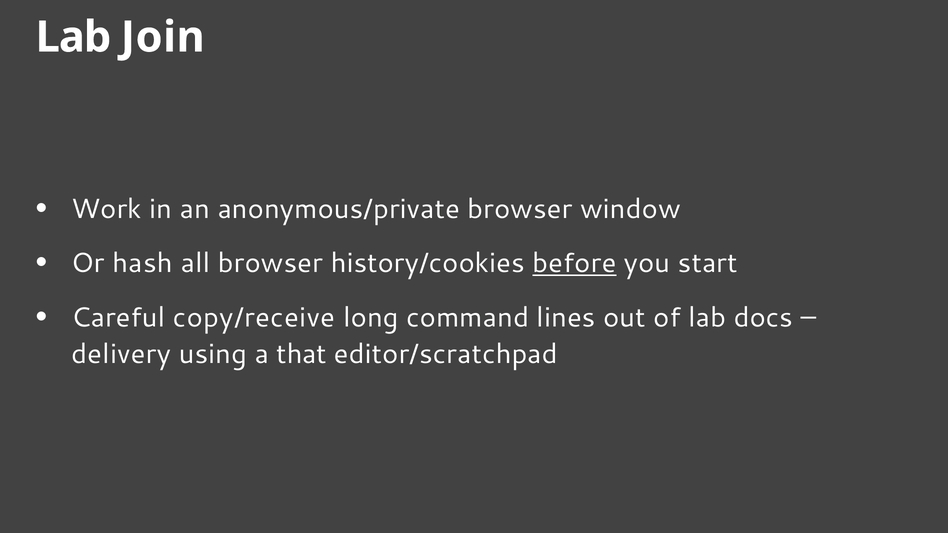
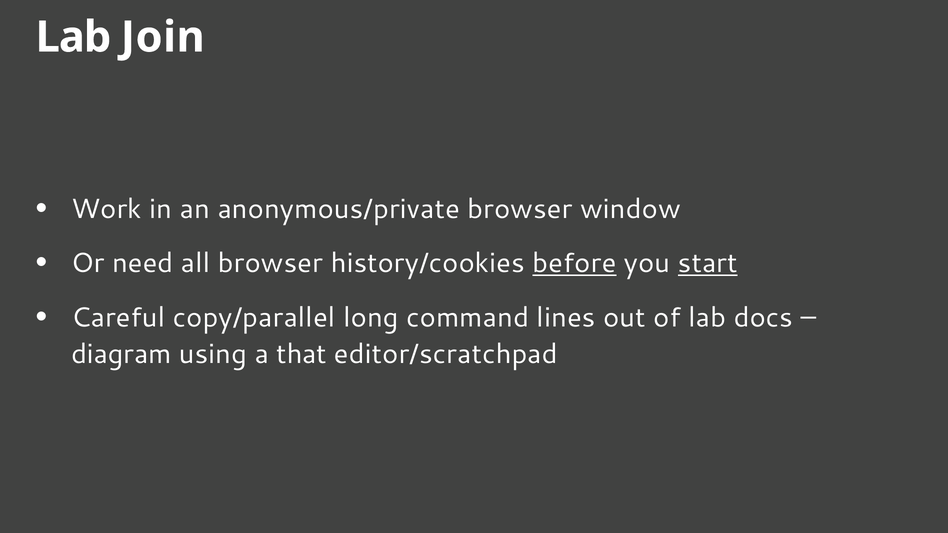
hash: hash -> need (143, 263)
start underline: none -> present (708, 263)
copy/receive: copy/receive -> copy/parallel (254, 318)
delivery: delivery -> diagram (121, 354)
